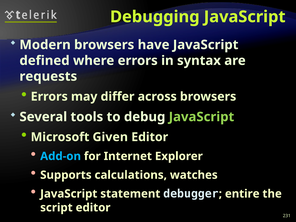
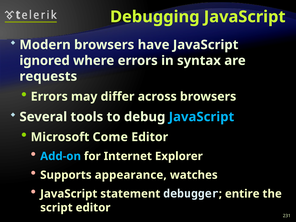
defined: defined -> ignored (45, 61)
JavaScript colour: light green -> light blue (201, 117)
Given: Given -> Come (110, 137)
calculations: calculations -> appearance (131, 175)
